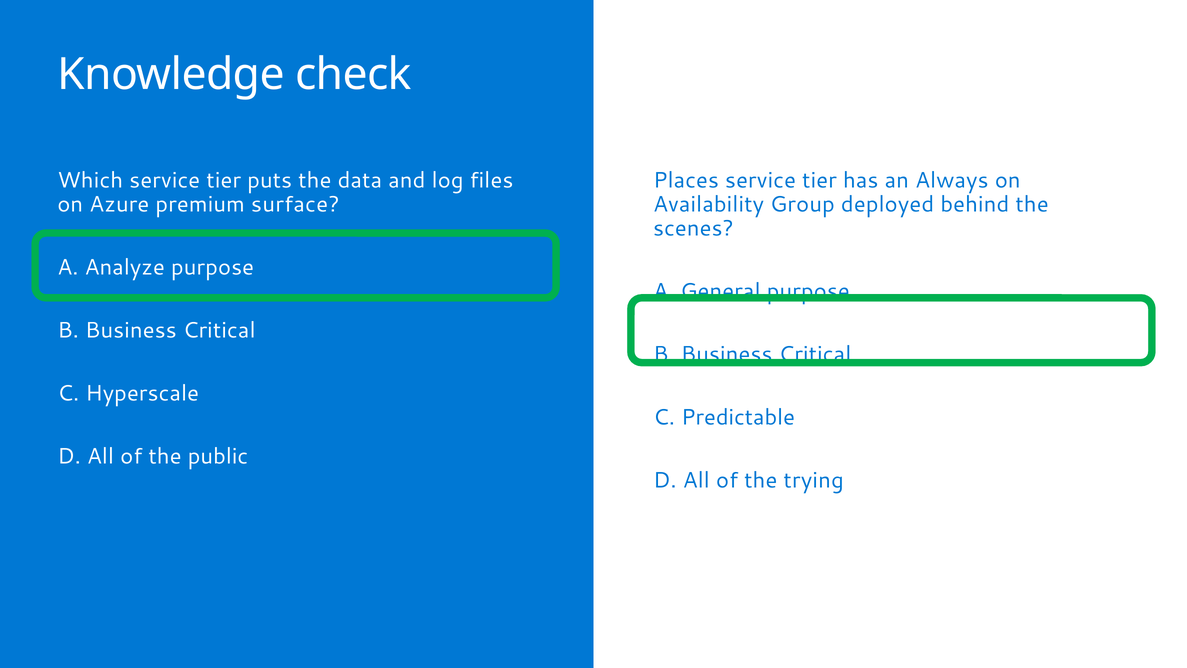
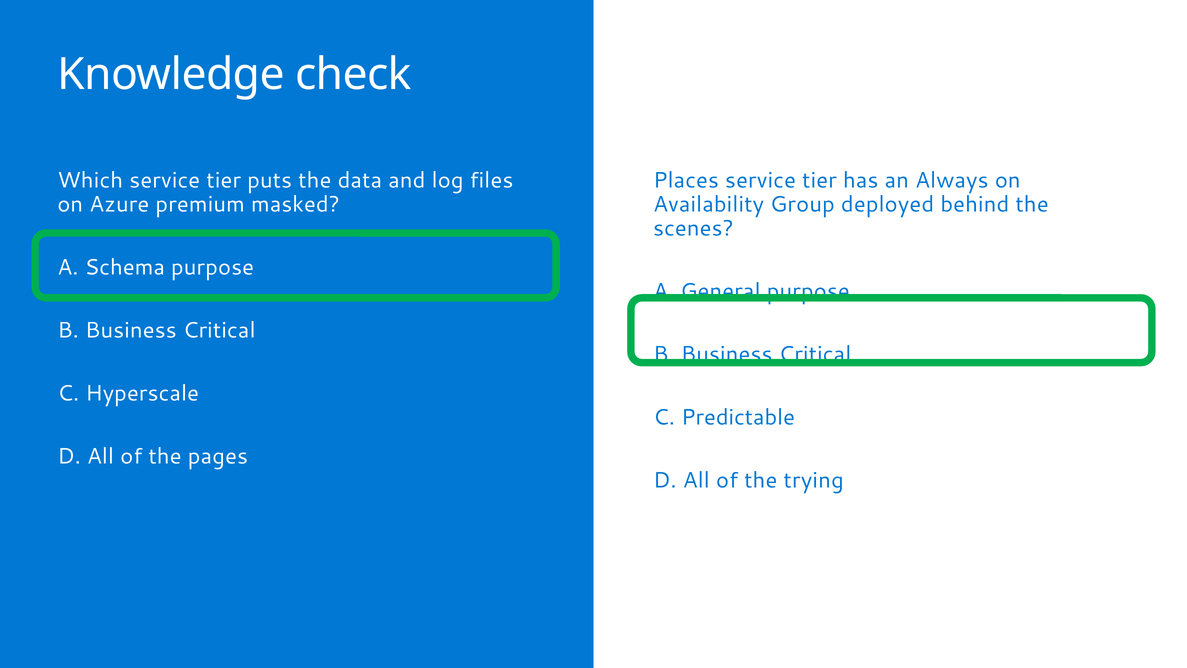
surface: surface -> masked (296, 204)
Analyze: Analyze -> Schema (125, 267)
public: public -> pages (218, 456)
